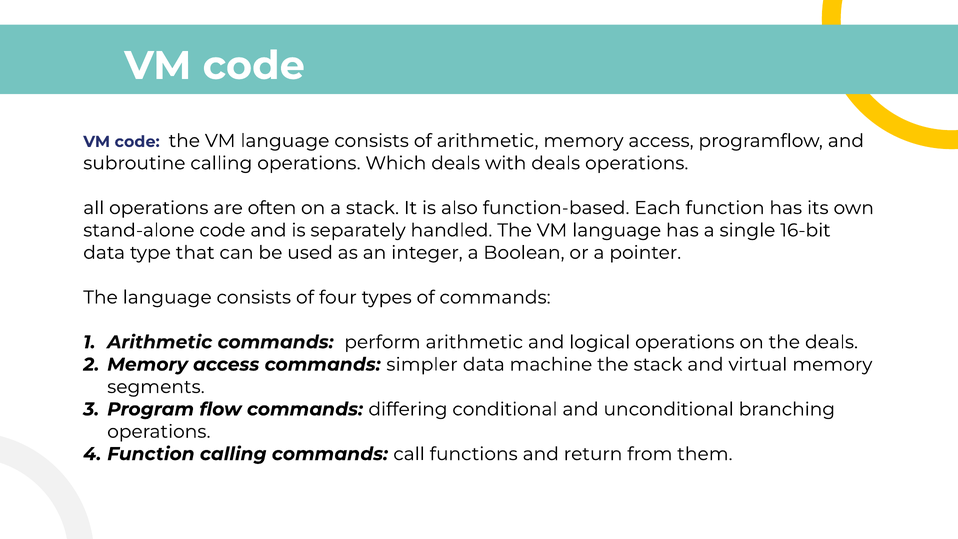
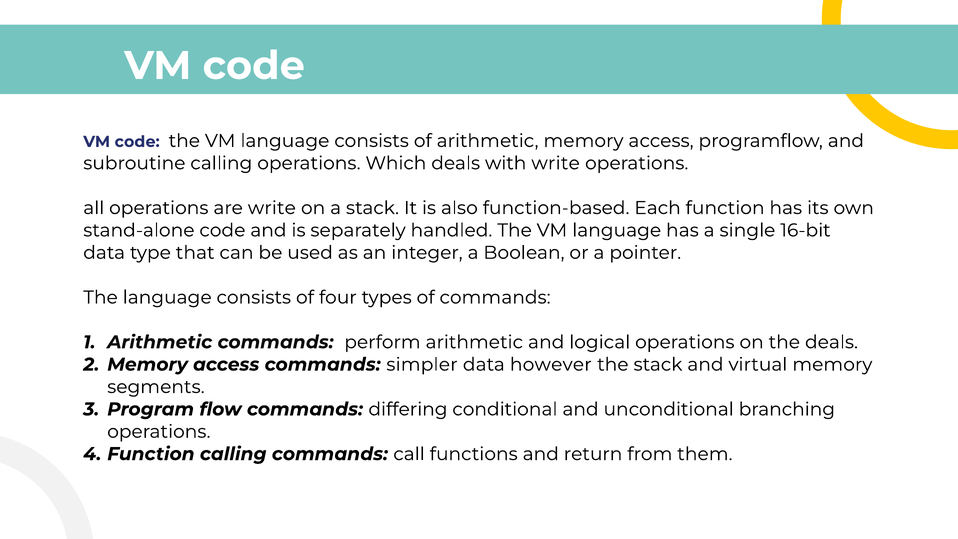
with deals: deals -> write (556, 163)
are often: often -> write (272, 208)
machine: machine -> however (551, 364)
